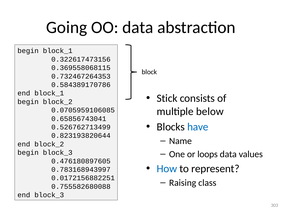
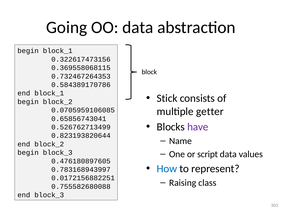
below: below -> getter (210, 111)
have colour: blue -> purple (198, 127)
loops: loops -> script (208, 154)
